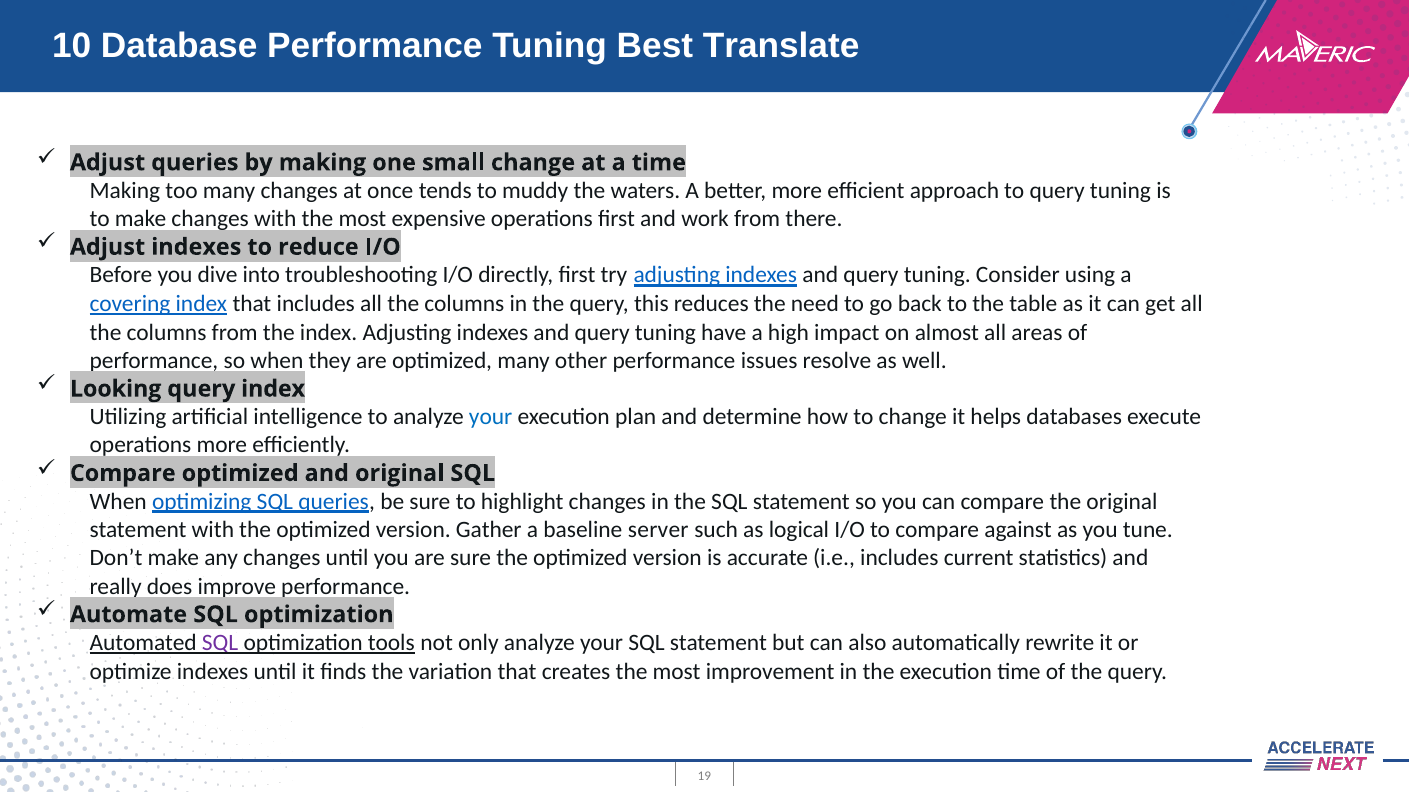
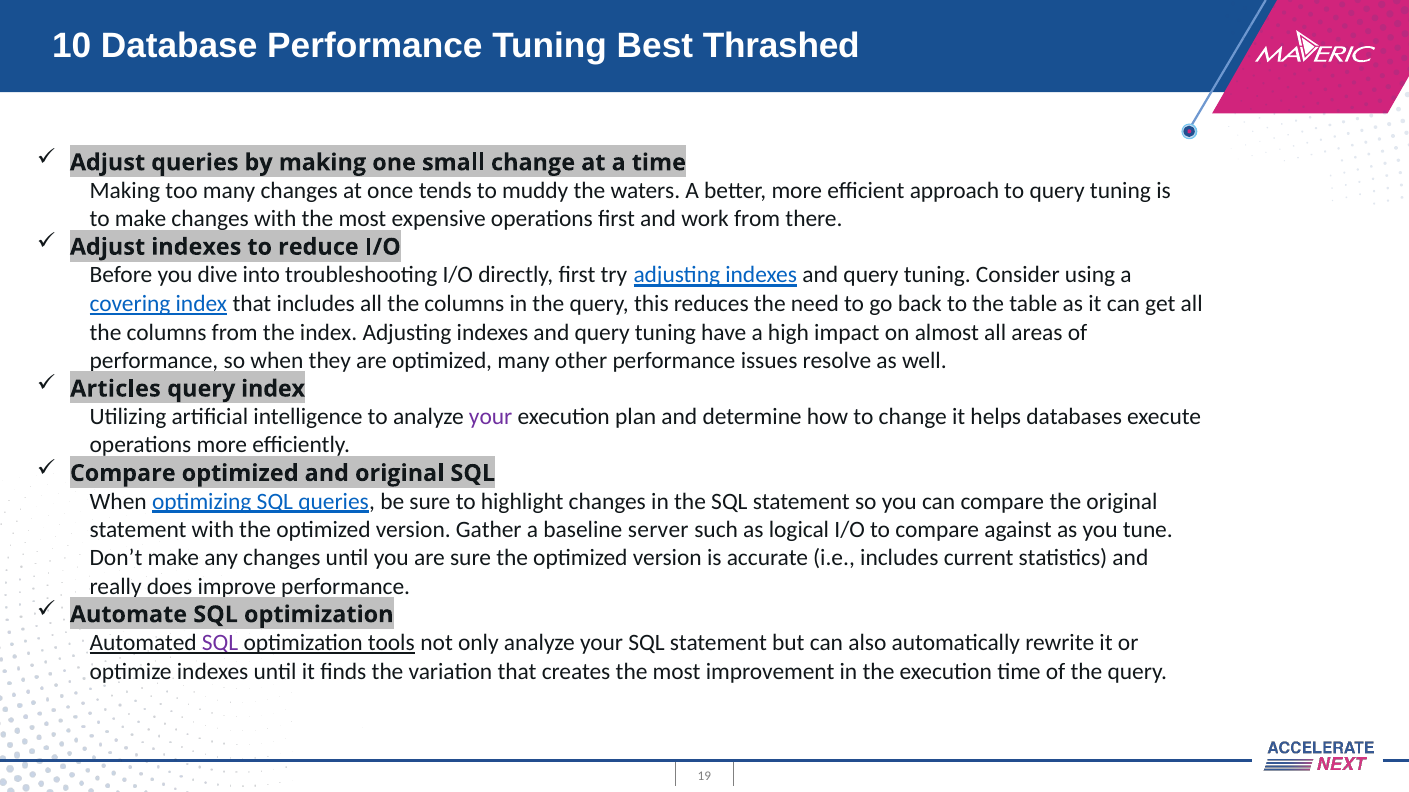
Translate: Translate -> Thrashed (781, 46)
Looking: Looking -> Articles (115, 389)
your colour: blue -> purple (491, 417)
